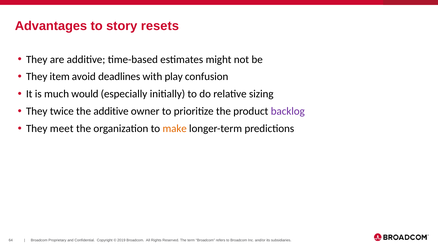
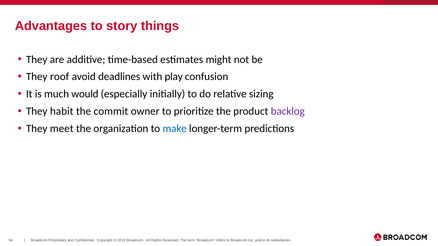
resets: resets -> things (160, 26)
item: item -> roof (60, 77)
twice: twice -> habit (62, 111)
the additive: additive -> commit (111, 111)
make colour: orange -> blue (175, 129)
